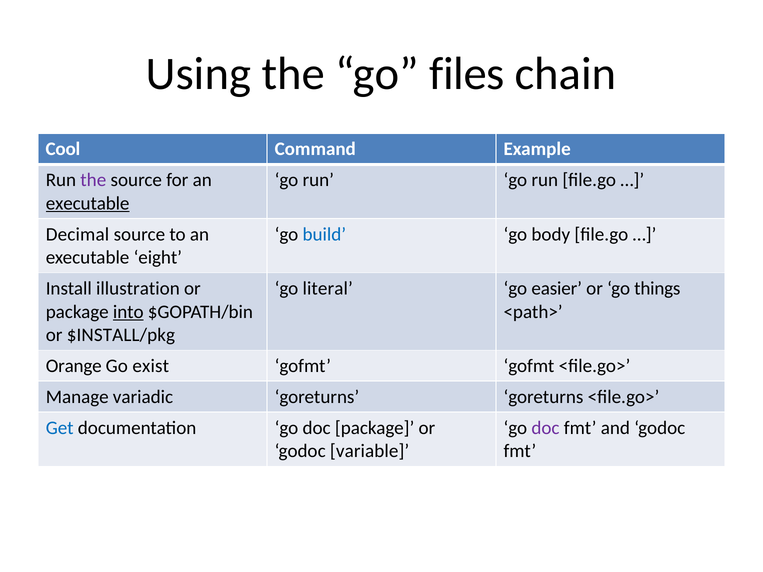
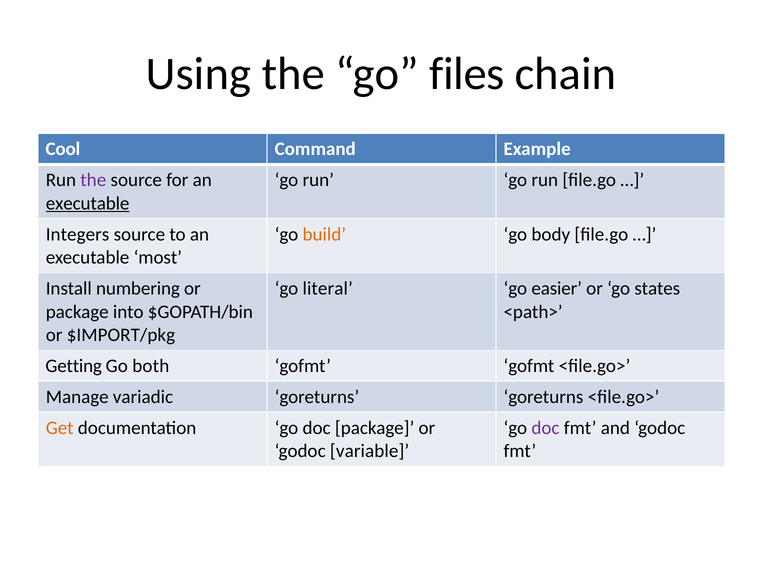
Decimal: Decimal -> Integers (78, 234)
build colour: blue -> orange (324, 234)
eight: eight -> most (158, 258)
illustration: illustration -> numbering (138, 289)
things: things -> states (657, 289)
into underline: present -> none (128, 312)
$INSTALL/pkg: $INSTALL/pkg -> $IMPORT/pkg (121, 335)
Orange: Orange -> Getting (74, 366)
exist: exist -> both (151, 366)
Get colour: blue -> orange (60, 428)
